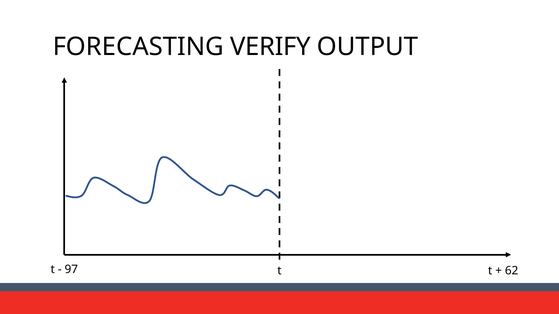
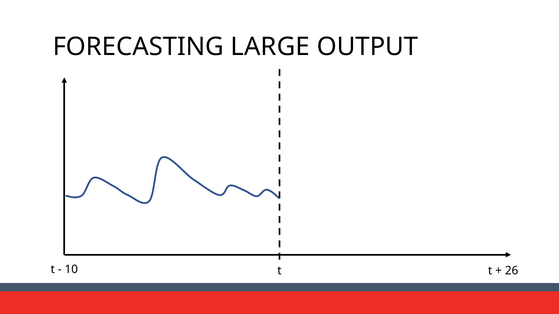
VERIFY: VERIFY -> LARGE (270, 47)
97: 97 -> 10 (71, 270)
62: 62 -> 26 (512, 271)
